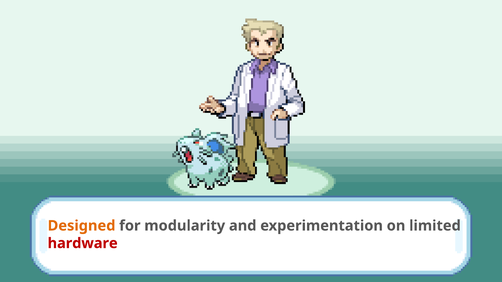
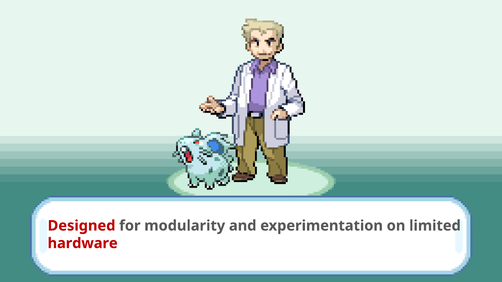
Designed colour: orange -> red (82, 226)
